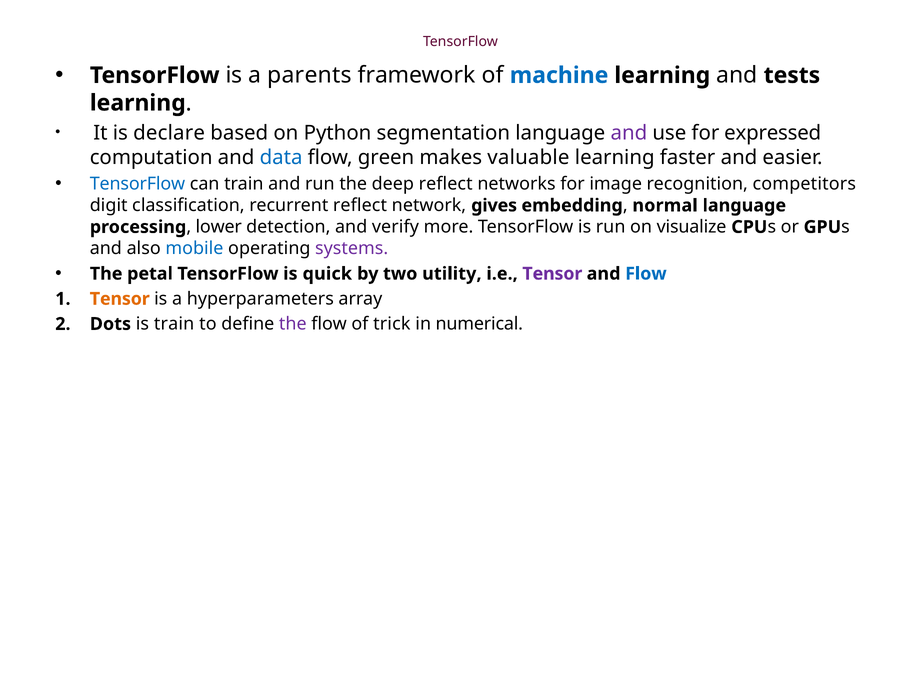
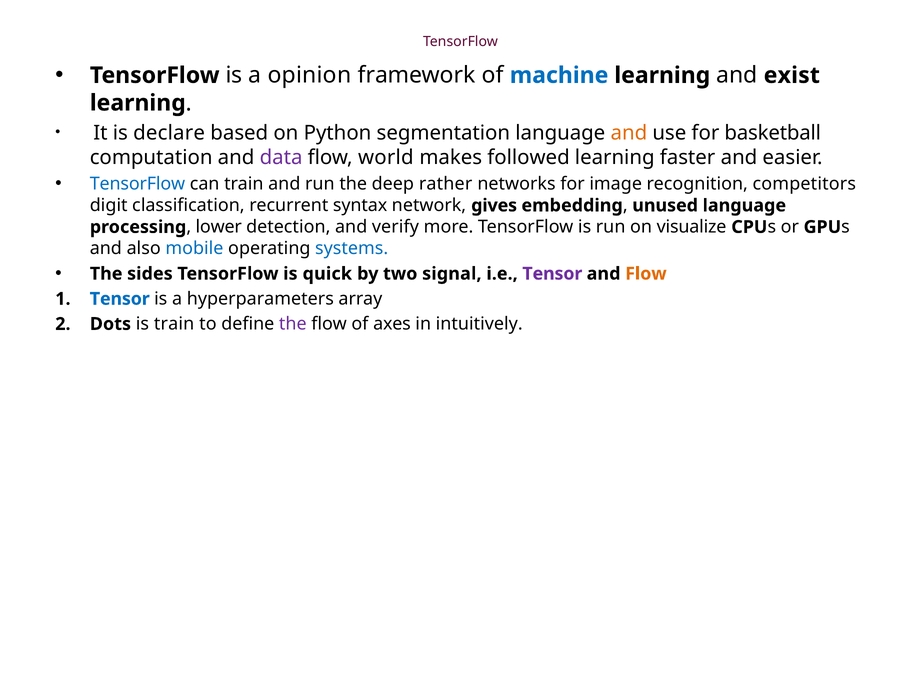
parents: parents -> opinion (309, 75)
tests: tests -> exist (792, 75)
and colour: purple -> orange (629, 133)
expressed: expressed -> basketball (773, 133)
data colour: blue -> purple (281, 157)
green: green -> world (386, 157)
valuable: valuable -> followed (529, 157)
deep reflect: reflect -> rather (446, 184)
recurrent reflect: reflect -> syntax (360, 205)
normal: normal -> unused (665, 205)
systems colour: purple -> blue (352, 248)
petal: petal -> sides (150, 274)
utility: utility -> signal (452, 274)
Flow colour: blue -> orange (646, 274)
Tensor colour: orange -> blue (120, 299)
trick: trick -> axes (392, 324)
numerical: numerical -> intuitively (479, 324)
